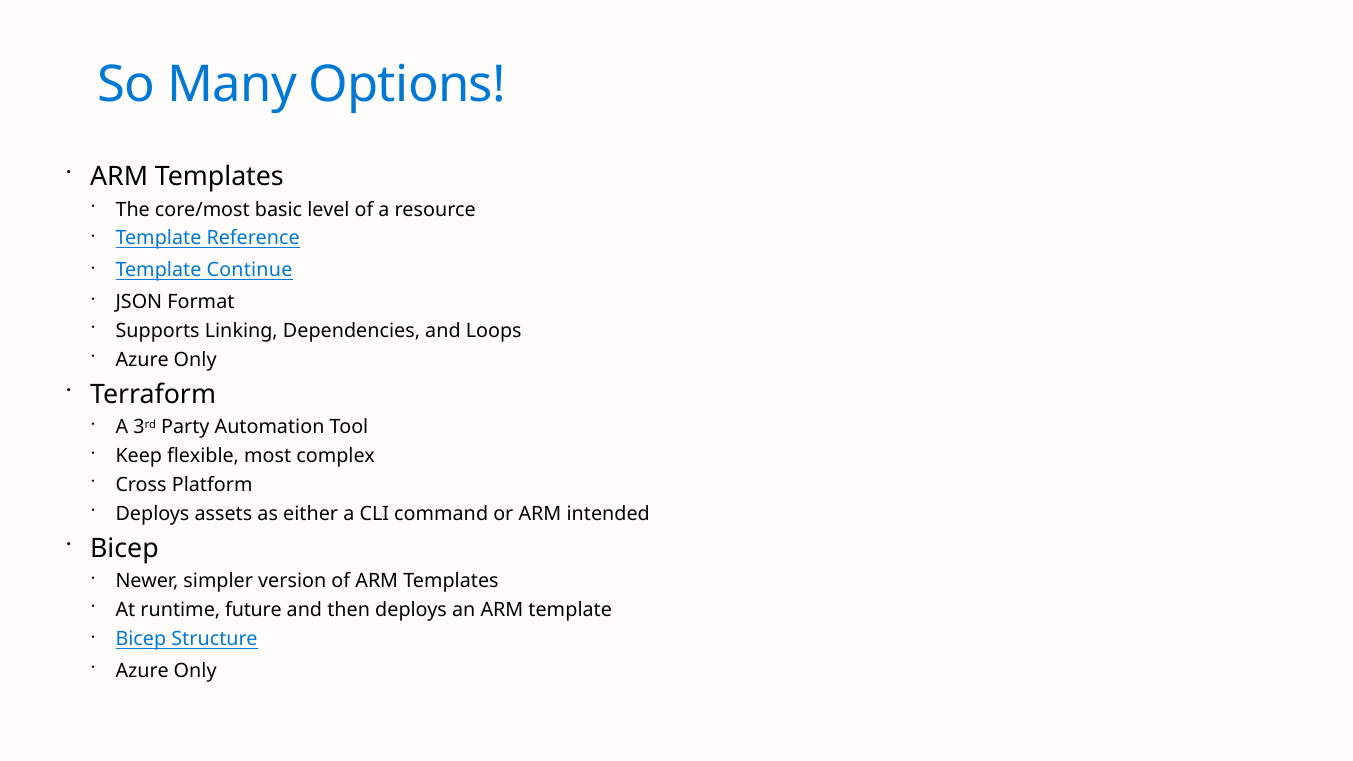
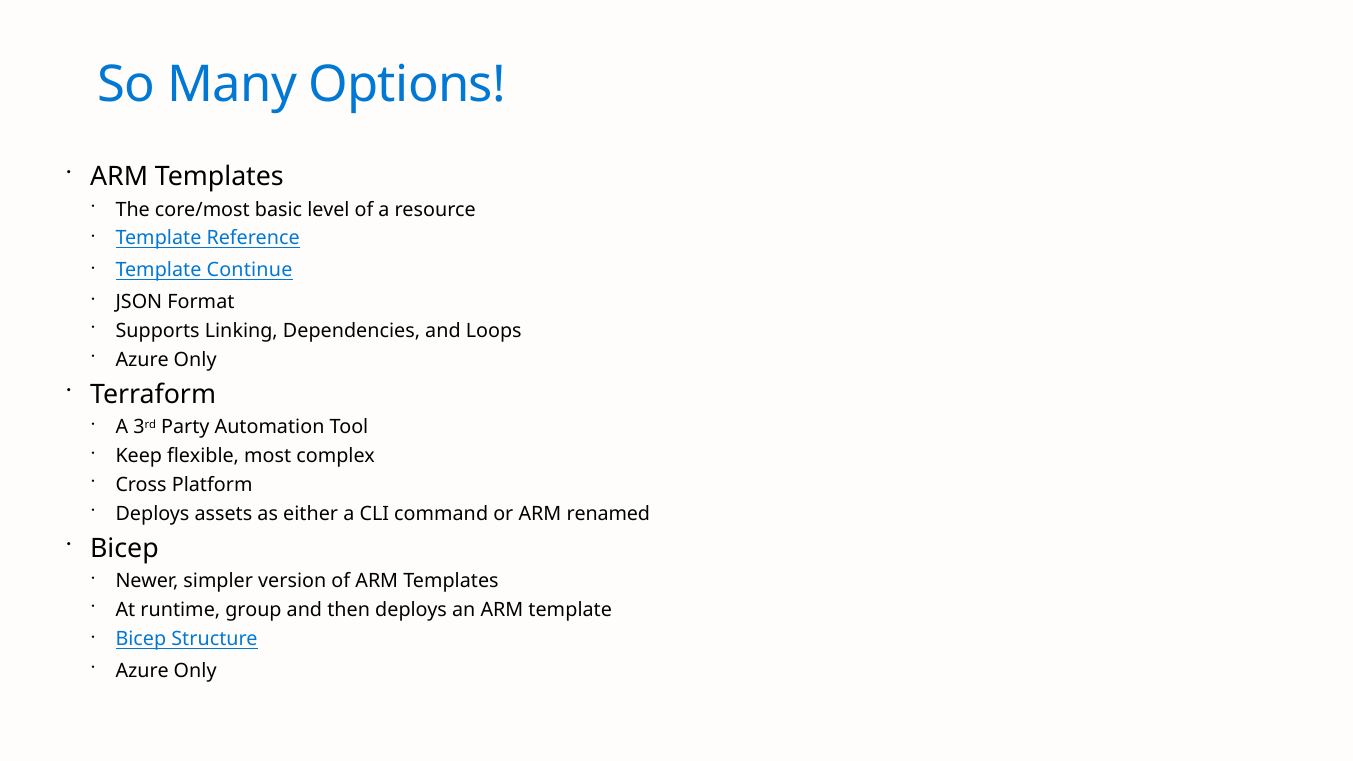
intended: intended -> renamed (608, 514)
future: future -> group (253, 610)
